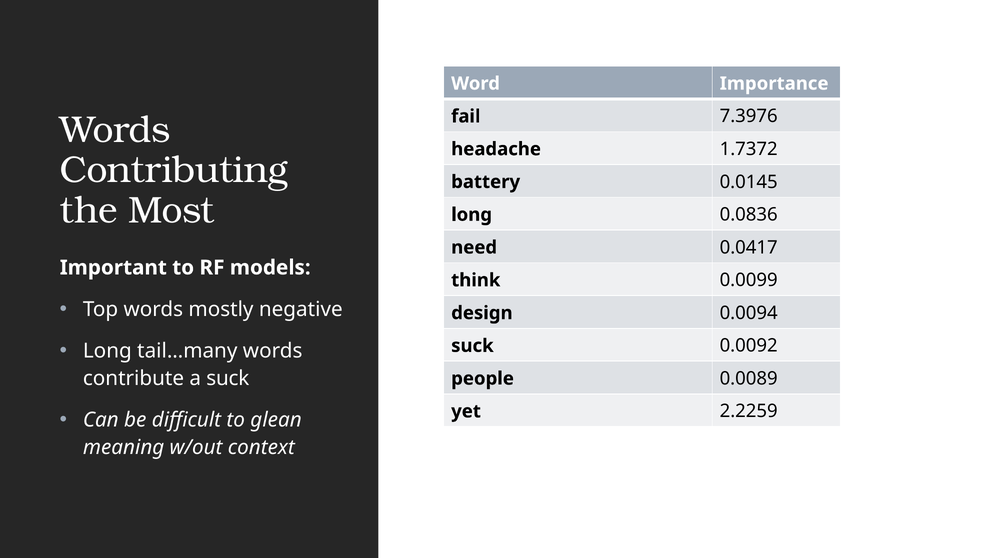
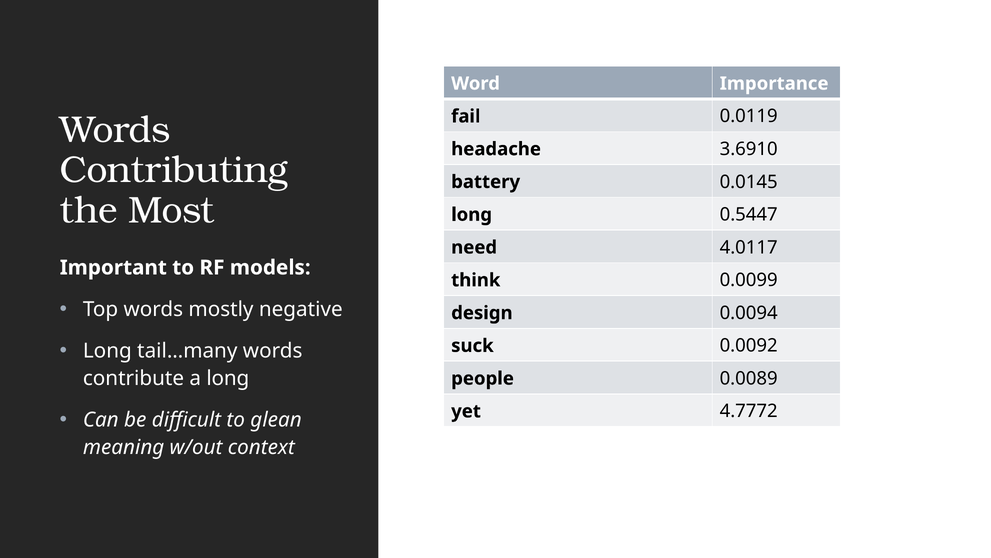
7.3976: 7.3976 -> 0.0119 (749, 116)
1.7372: 1.7372 -> 3.6910 (749, 149)
0.0836: 0.0836 -> 0.5447 (749, 214)
0.0417: 0.0417 -> 4.0117 (749, 247)
a suck: suck -> long (228, 378)
2.2259: 2.2259 -> 4.7772 (749, 411)
